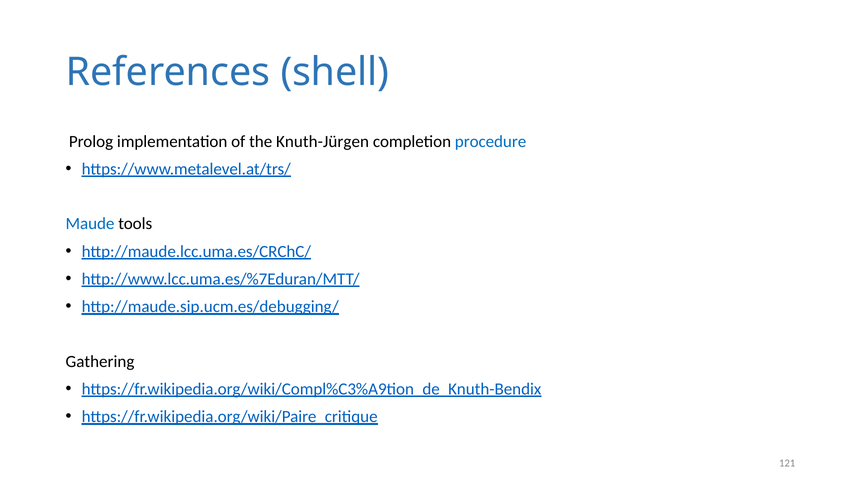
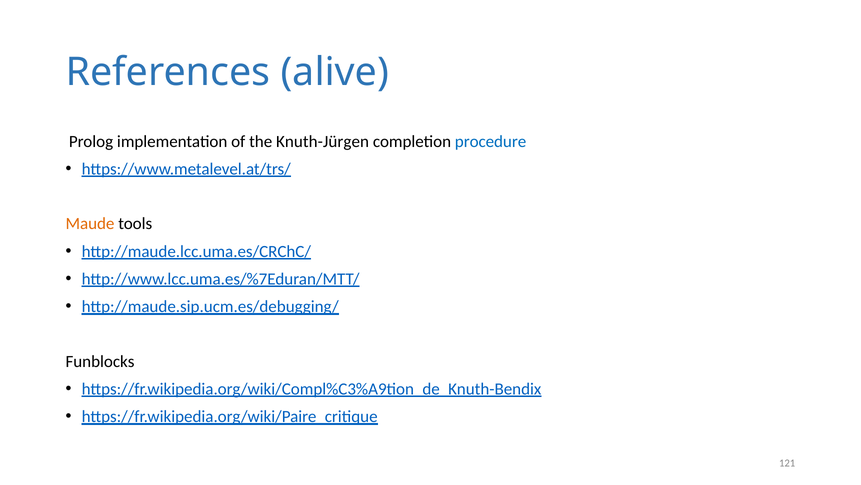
shell: shell -> alive (335, 72)
Maude colour: blue -> orange (90, 224)
Gathering: Gathering -> Funblocks (100, 361)
